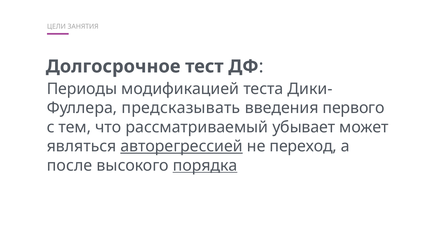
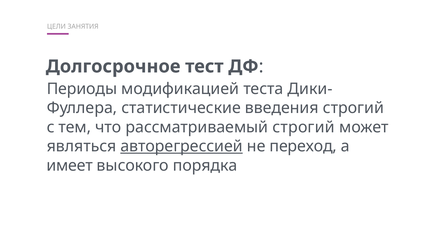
предсказывать: предсказывать -> статистические (181, 108)
введения первого: первого -> строгий (353, 108)
рассматриваемый убывает: убывает -> строгий (304, 127)
после: после -> имеет (70, 165)
порядка underline: present -> none (205, 165)
